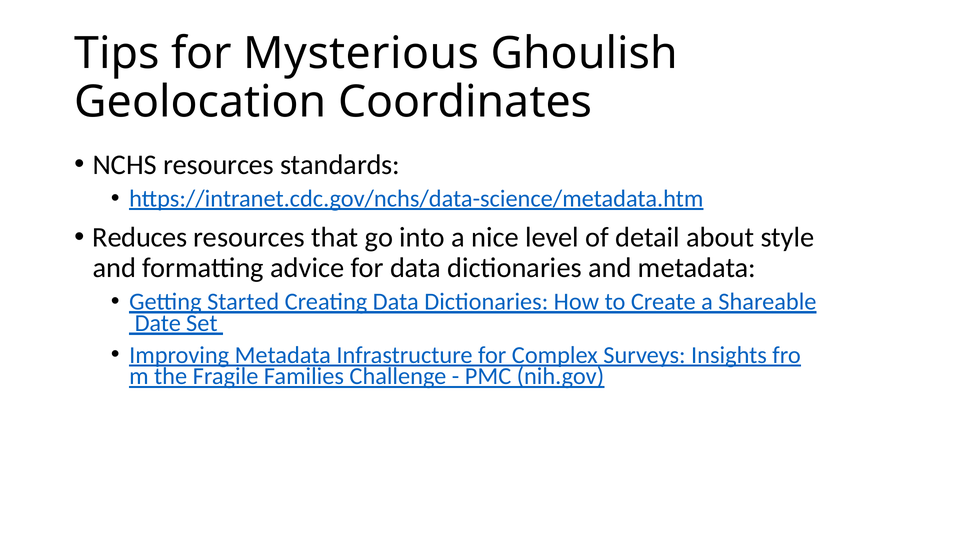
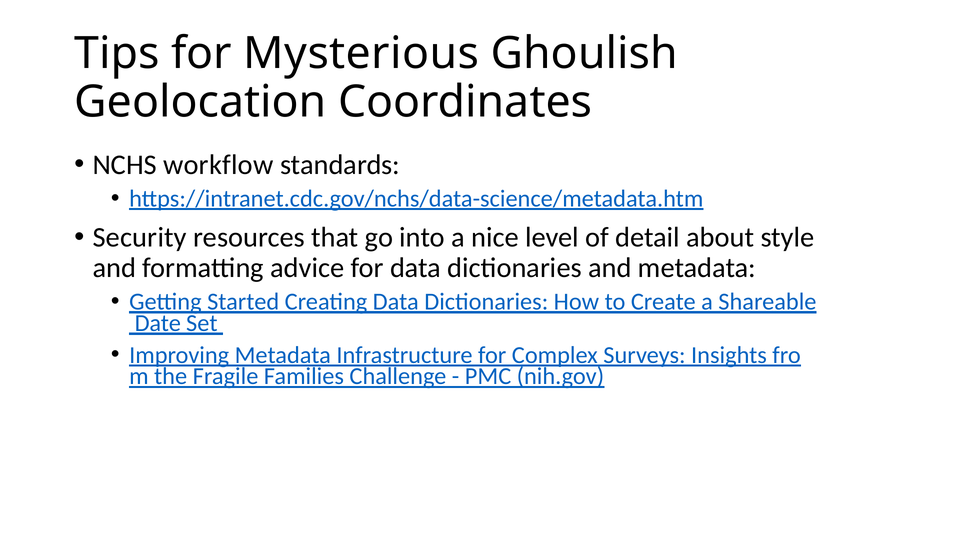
NCHS resources: resources -> workflow (218, 165)
Reduces: Reduces -> Security (140, 237)
